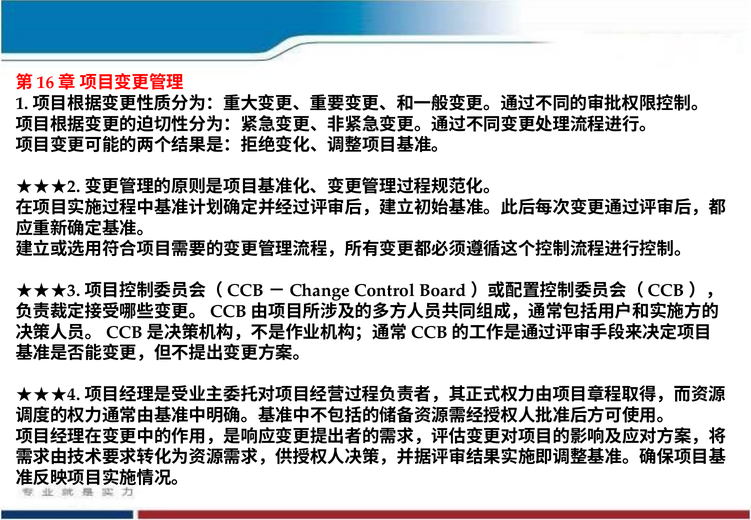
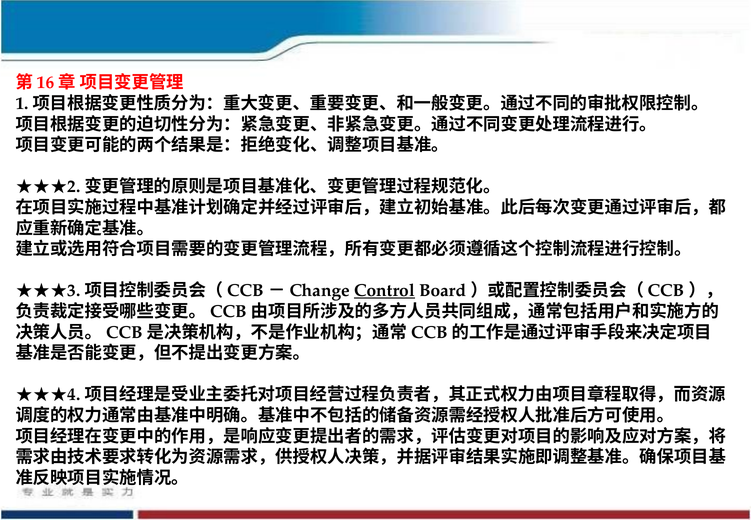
Control underline: none -> present (384, 291)
